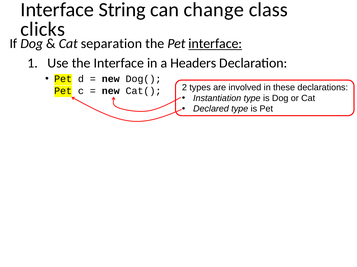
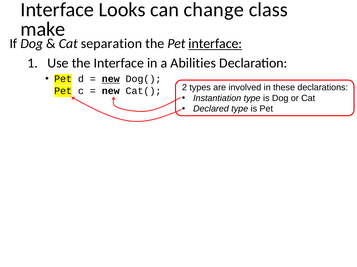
String: String -> Looks (122, 10)
clicks: clicks -> make (43, 29)
Headers: Headers -> Abilities (193, 63)
new underline: none -> present (111, 79)
